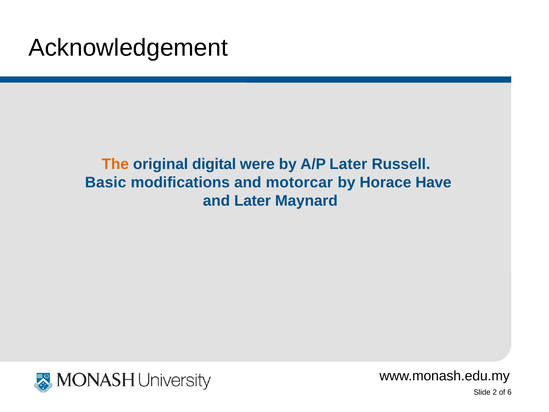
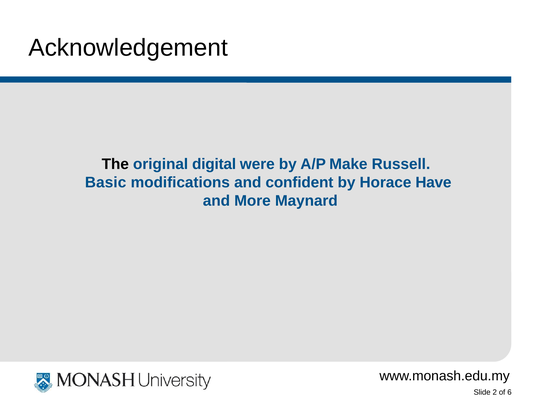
The colour: orange -> black (115, 164)
A/P Later: Later -> Make (348, 164)
motorcar: motorcar -> confident (299, 182)
and Later: Later -> More (252, 201)
